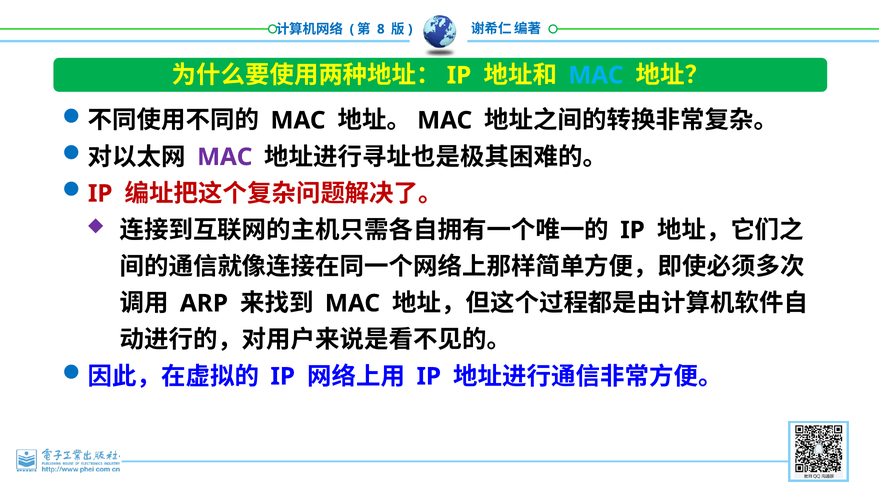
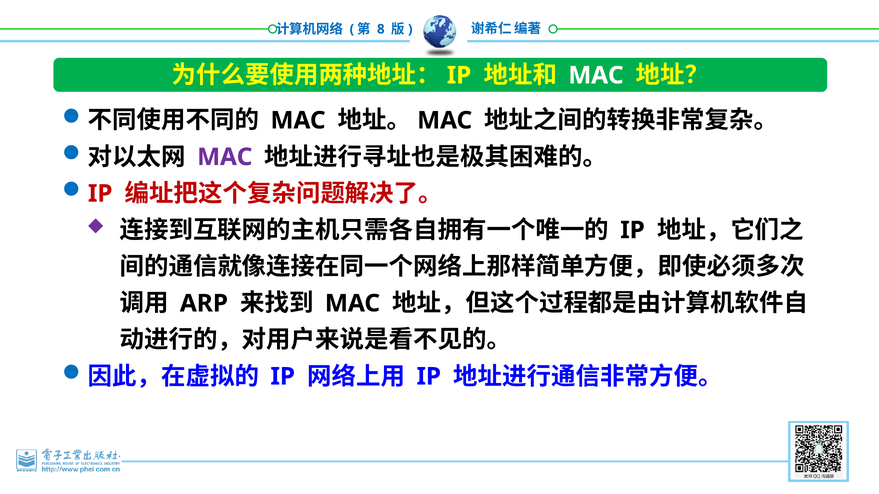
MAC colour: light blue -> white (596, 75)
